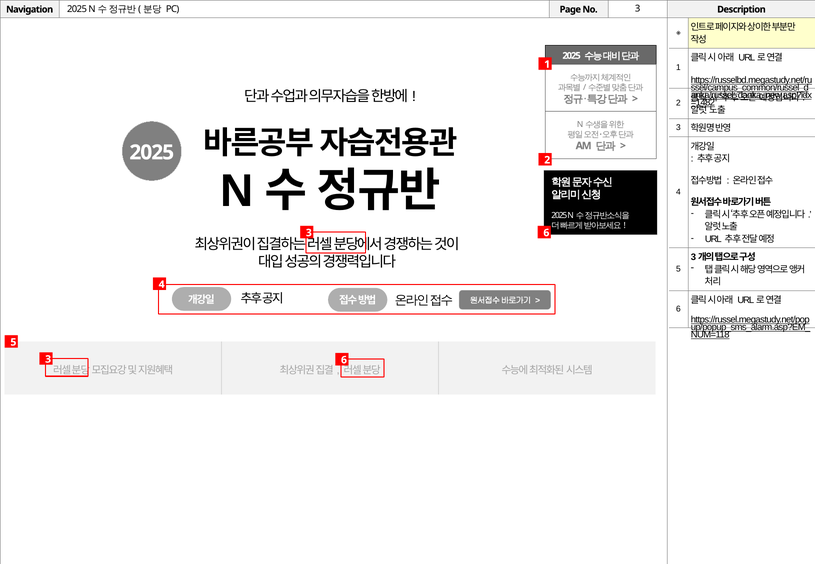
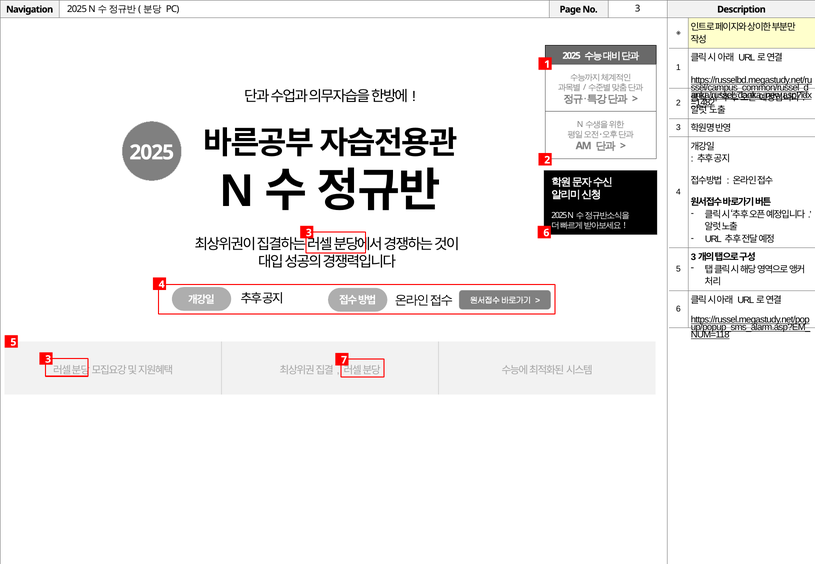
3 6: 6 -> 7 (344, 360)
